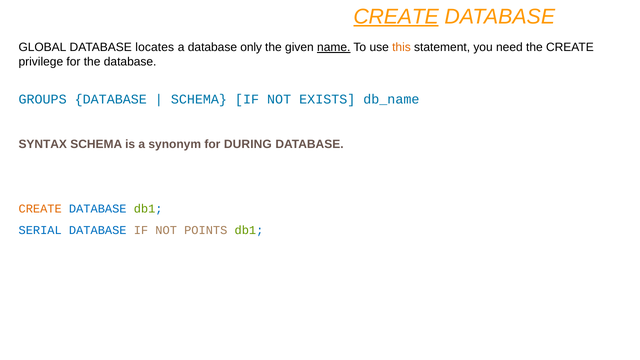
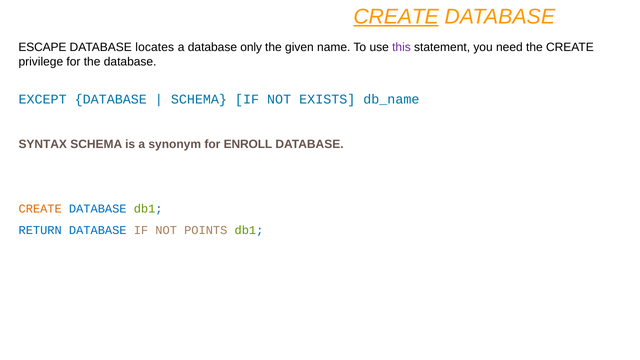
GLOBAL: GLOBAL -> ESCAPE (42, 47)
name underline: present -> none (334, 47)
this colour: orange -> purple (401, 47)
GROUPS: GROUPS -> EXCEPT (43, 100)
DURING: DURING -> ENROLL (248, 144)
SERIAL: SERIAL -> RETURN (40, 231)
